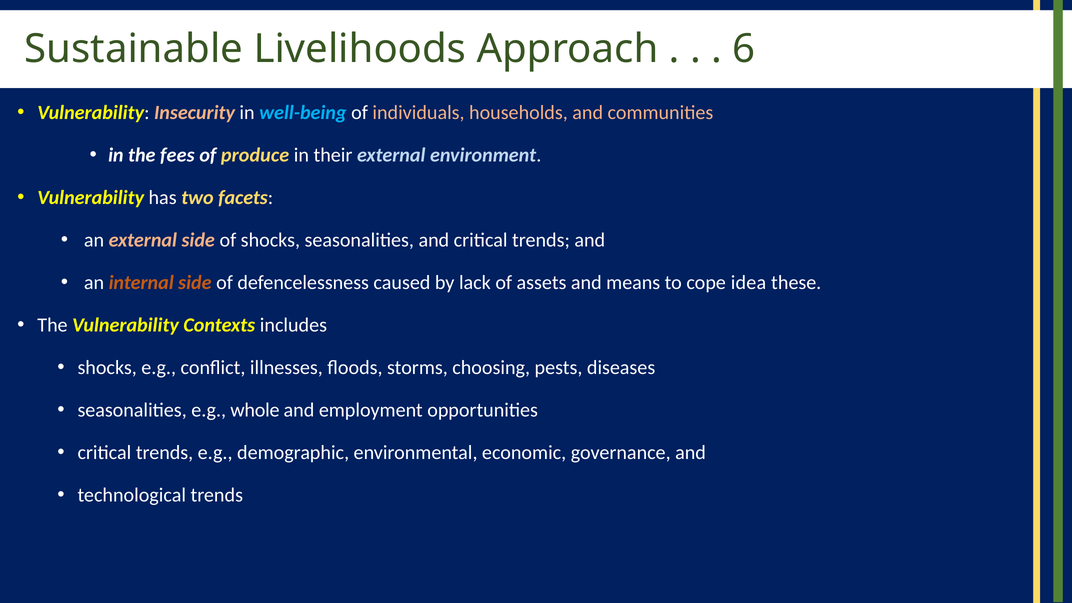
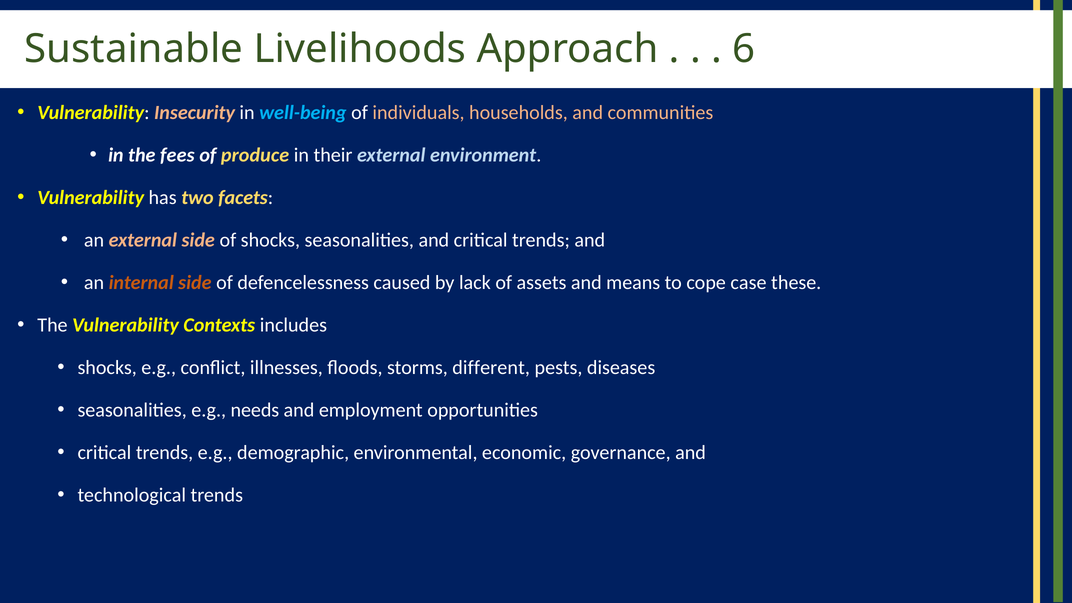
idea: idea -> case (749, 283)
choosing: choosing -> different (491, 368)
whole: whole -> needs (255, 410)
